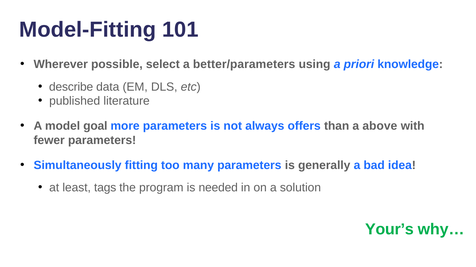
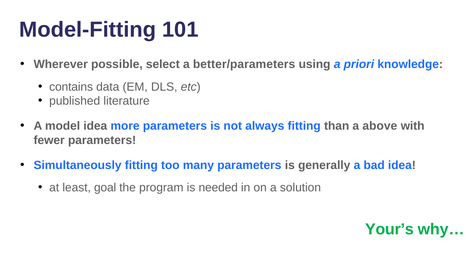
describe: describe -> contains (71, 87)
model goal: goal -> idea (95, 126)
always offers: offers -> fitting (304, 126)
tags: tags -> goal (105, 188)
